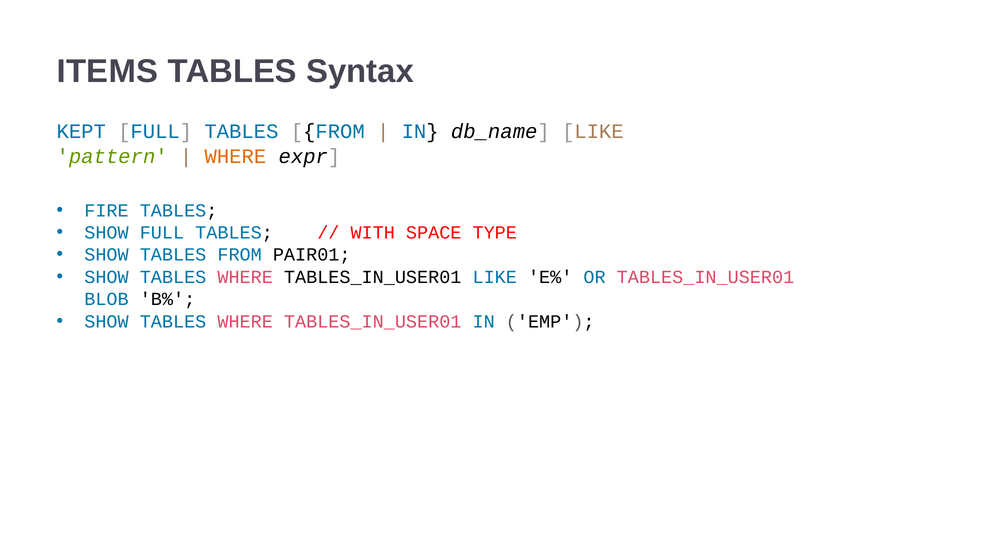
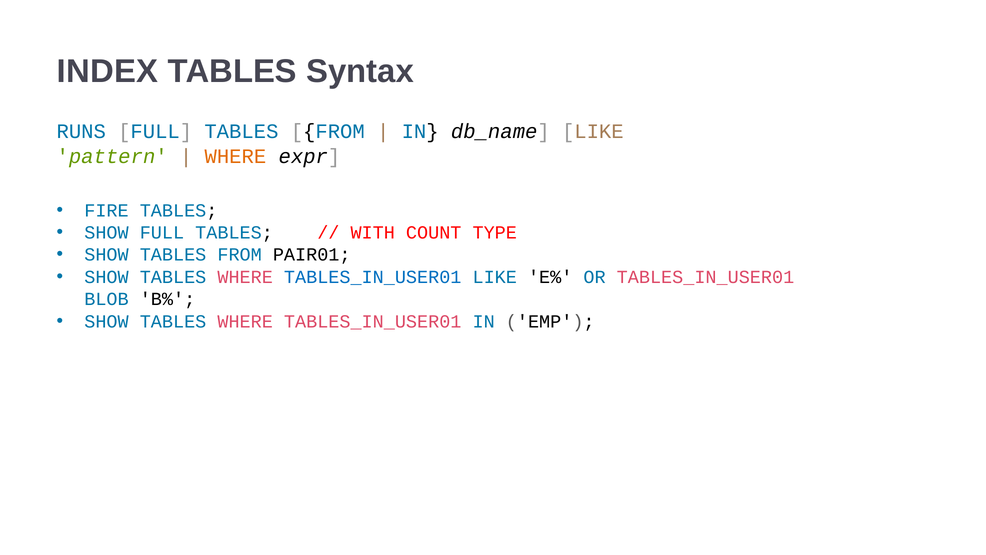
ITEMS: ITEMS -> INDEX (107, 71)
KEPT: KEPT -> RUNS (81, 132)
SPACE: SPACE -> COUNT (434, 232)
TABLES_IN_USER01 colour: black -> blue (373, 277)
